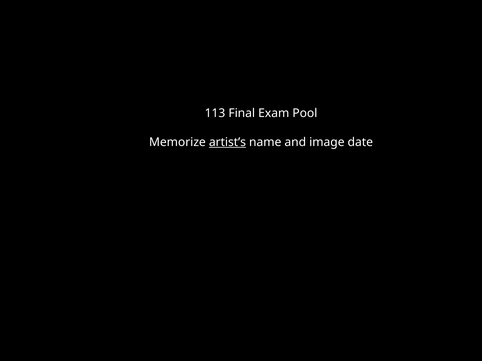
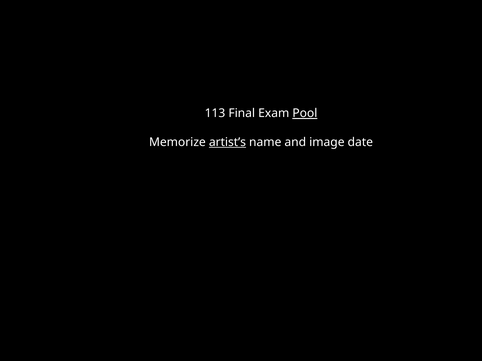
Pool underline: none -> present (305, 113)
